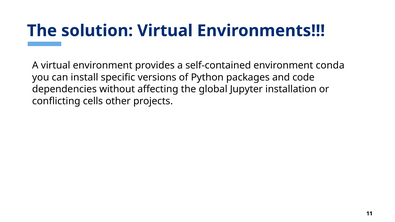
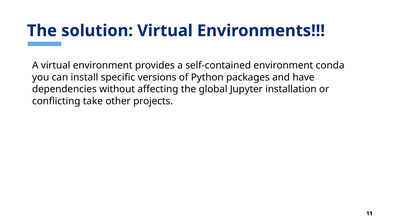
code: code -> have (304, 77)
cells: cells -> take (93, 101)
